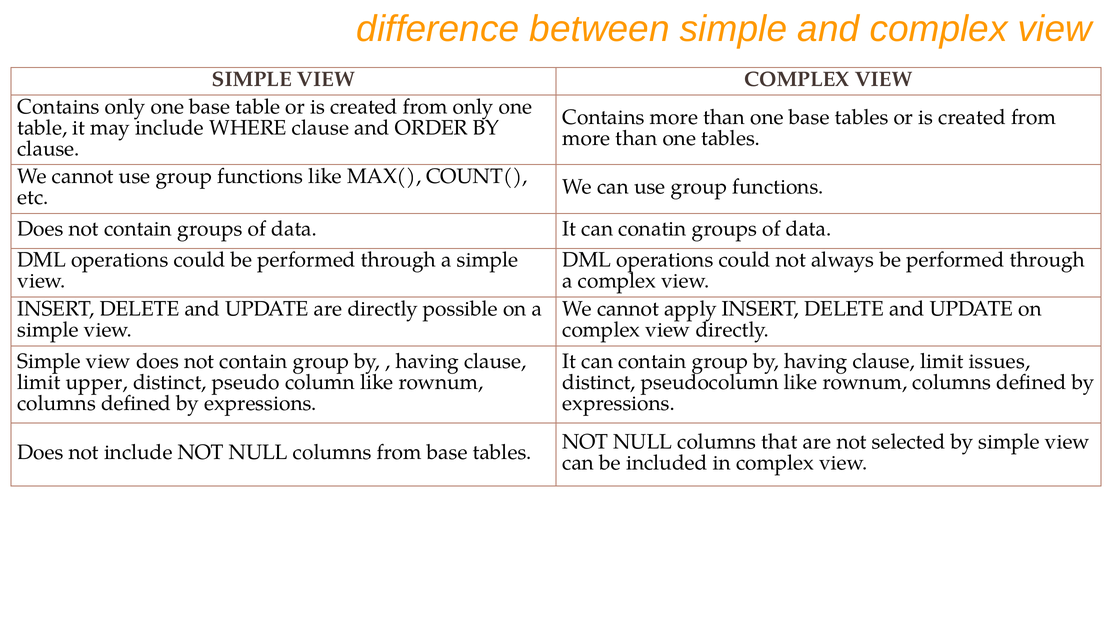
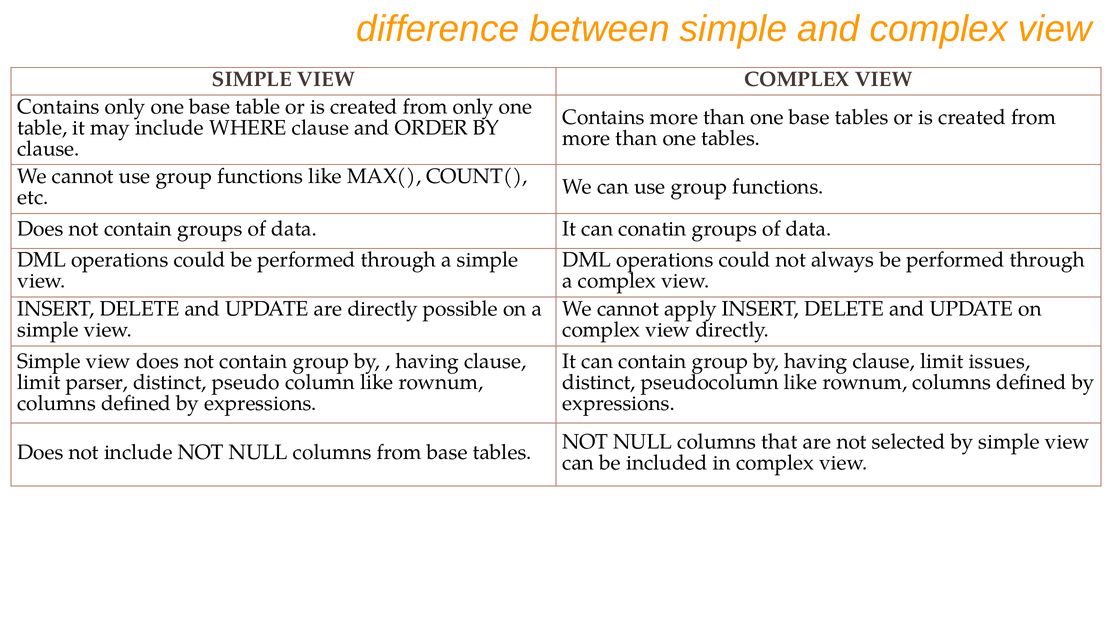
upper: upper -> parser (97, 382)
